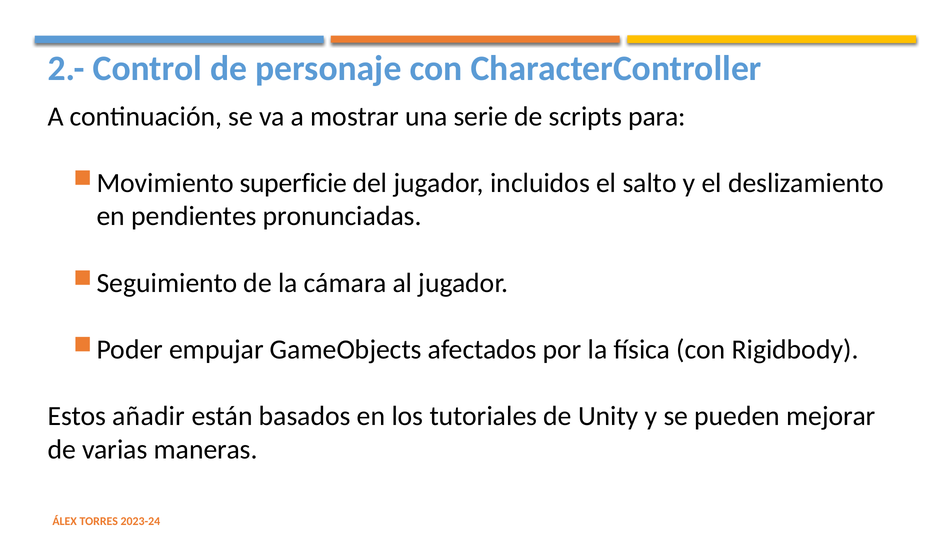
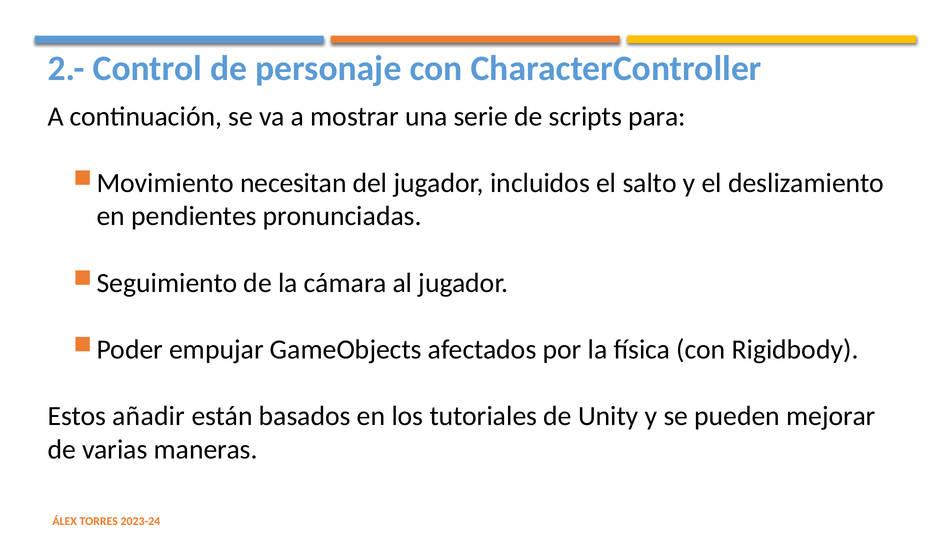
superficie: superficie -> necesitan (293, 183)
